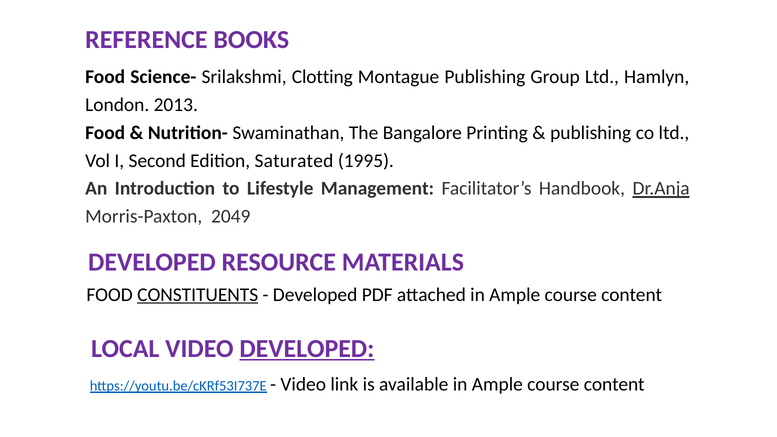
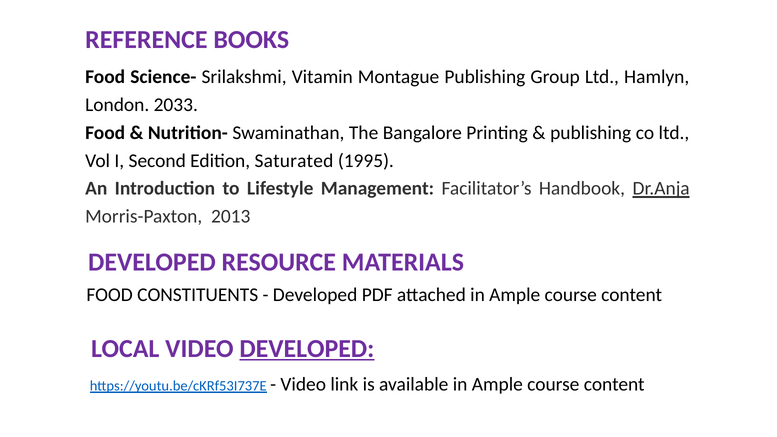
Clotting: Clotting -> Vitamin (322, 77)
2013: 2013 -> 2033 (176, 105)
2049: 2049 -> 2013 (231, 217)
CONSTITUENTS underline: present -> none (198, 295)
